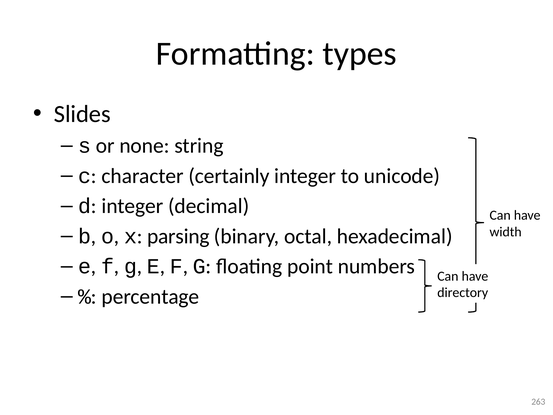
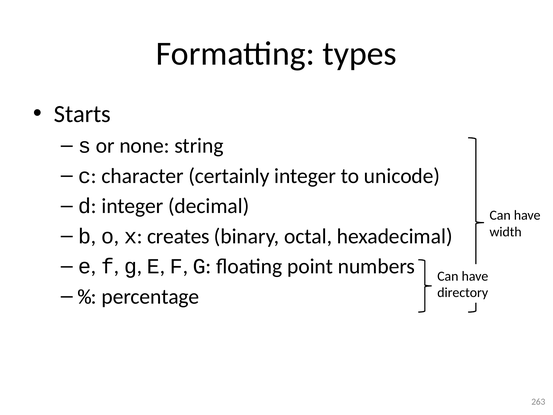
Slides: Slides -> Starts (82, 114)
parsing: parsing -> creates (178, 236)
